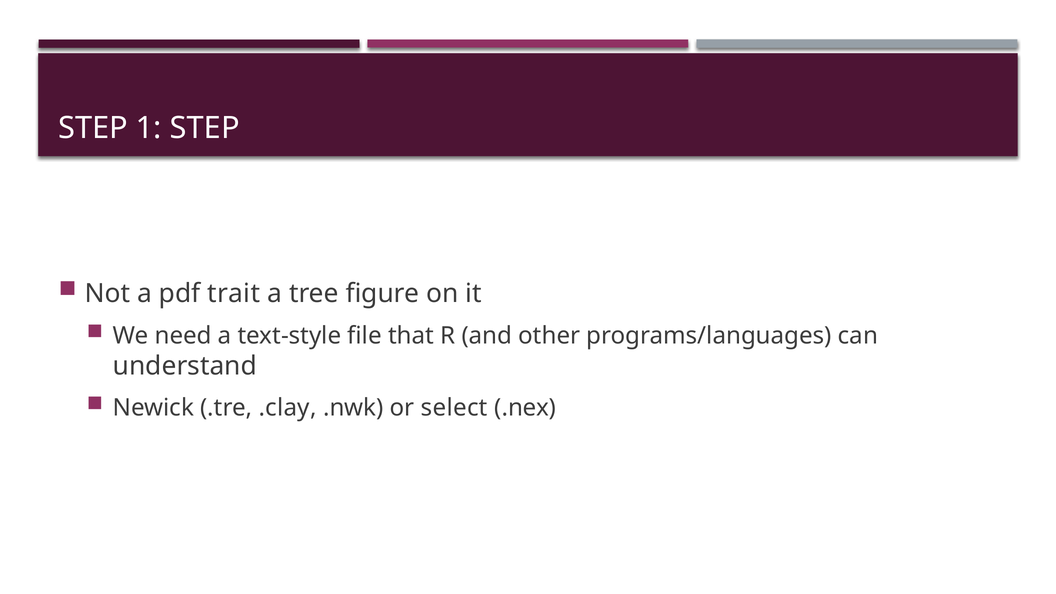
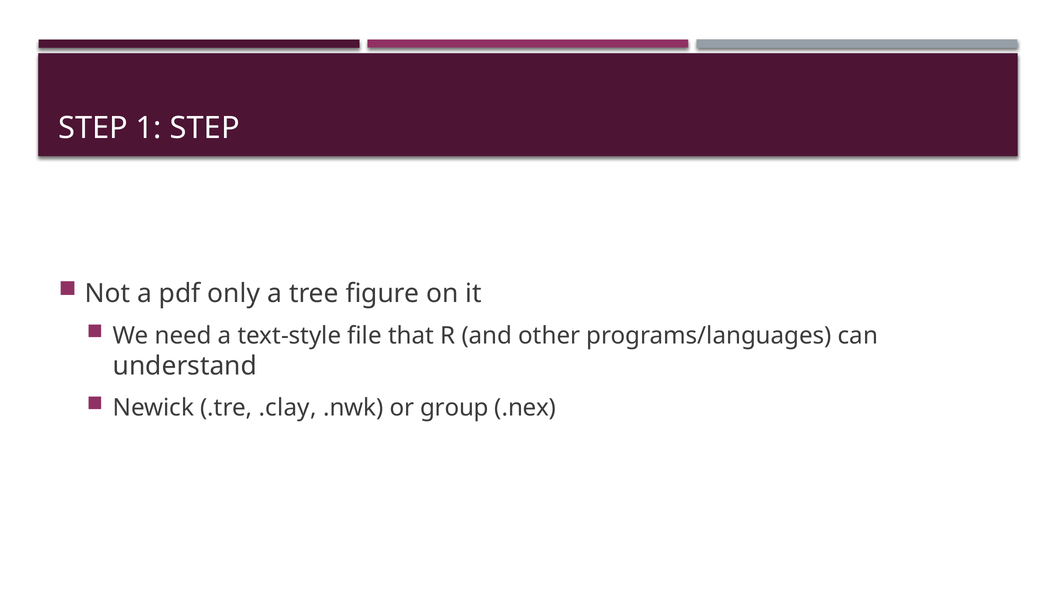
trait: trait -> only (234, 293)
select: select -> group (455, 408)
